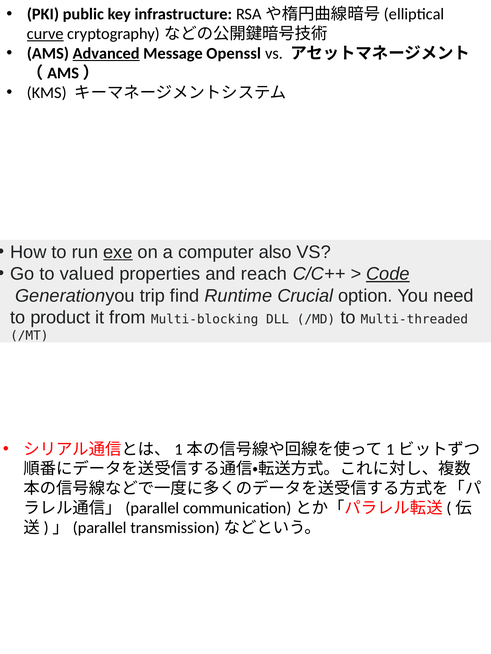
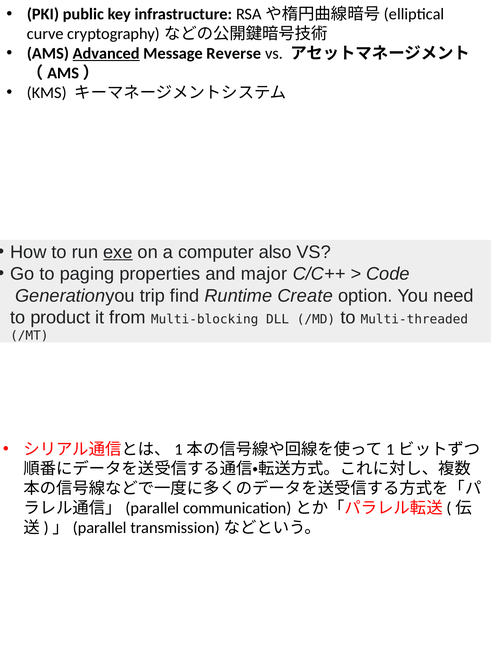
curve underline: present -> none (45, 34)
Openssl: Openssl -> Reverse (234, 53)
valued: valued -> paging (87, 274)
reach: reach -> major (264, 274)
Code underline: present -> none (388, 274)
Crucial: Crucial -> Create (305, 296)
